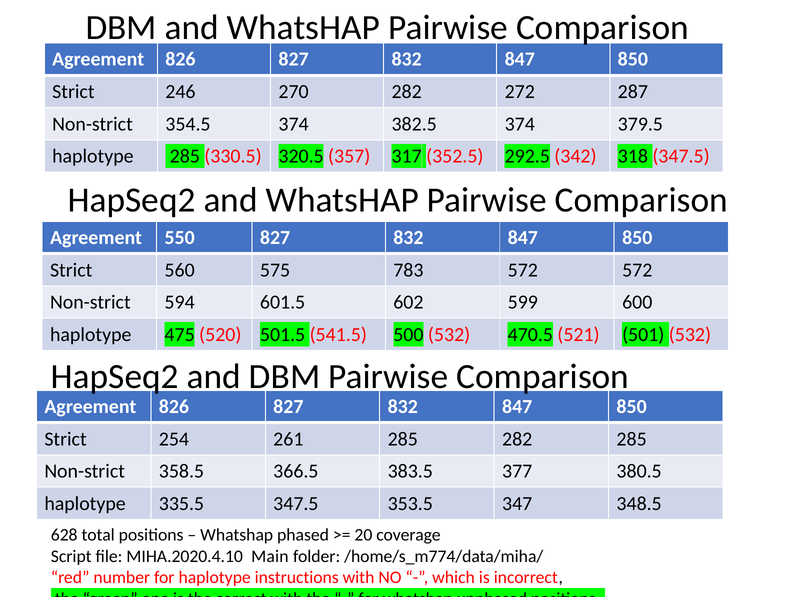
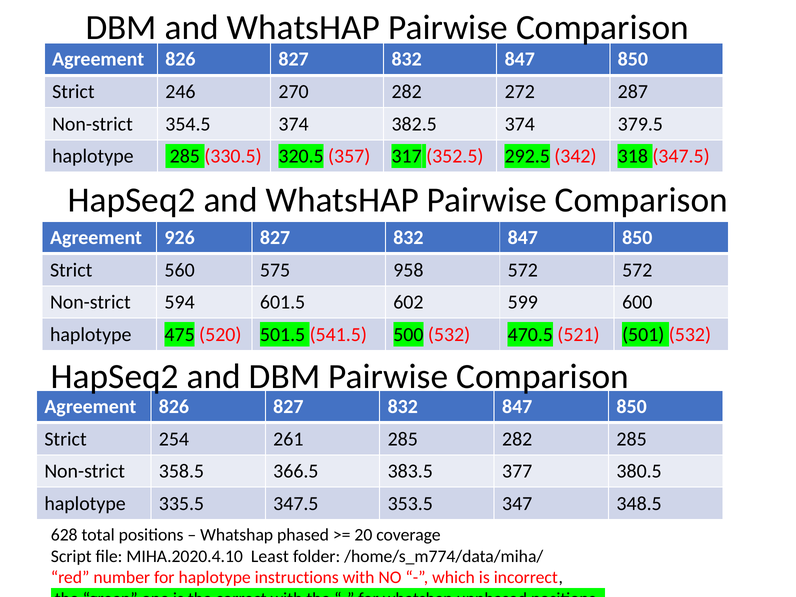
550: 550 -> 926 (180, 238)
783: 783 -> 958 (408, 270)
Main: Main -> Least (270, 556)
